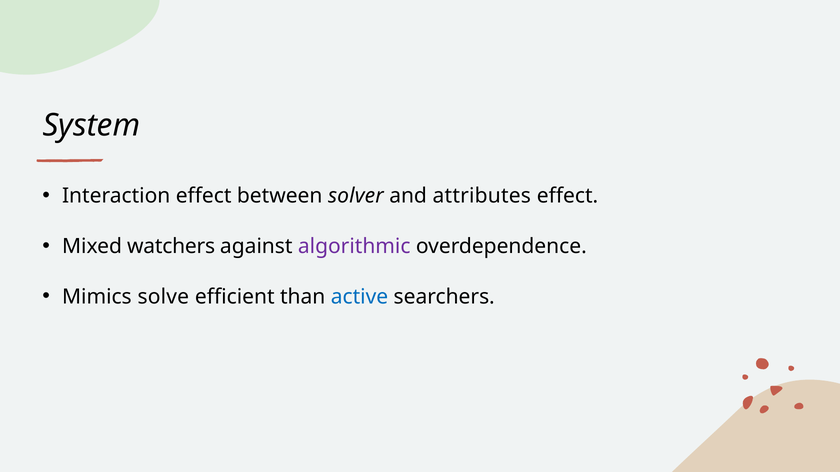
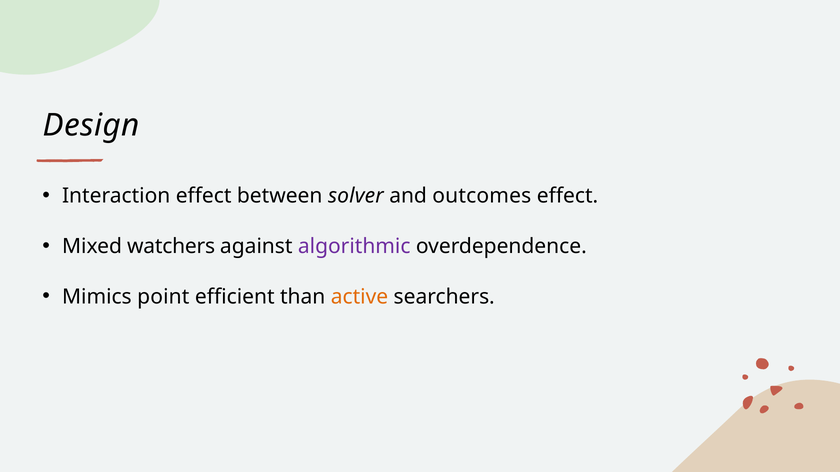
System: System -> Design (91, 126)
attributes: attributes -> outcomes (482, 196)
solve: solve -> point (163, 297)
active colour: blue -> orange (359, 297)
